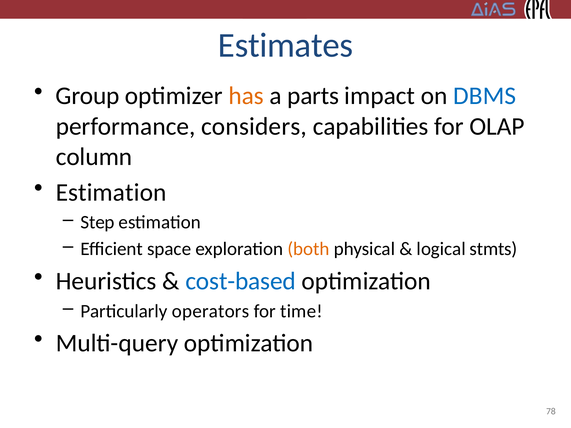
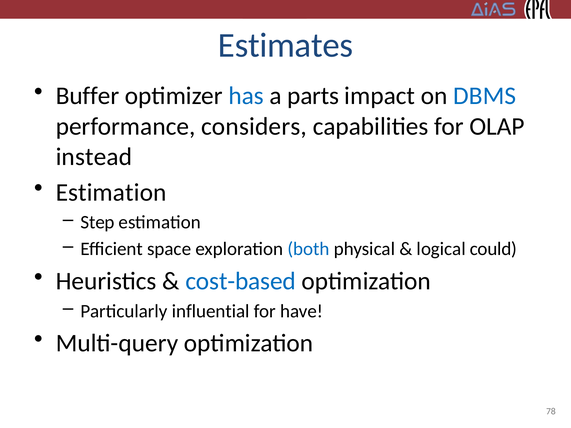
Group: Group -> Buffer (87, 96)
has colour: orange -> blue (246, 96)
column: column -> instead (94, 157)
both colour: orange -> blue (308, 249)
stmts: stmts -> could (493, 249)
operators: operators -> influential (211, 311)
time: time -> have (302, 311)
